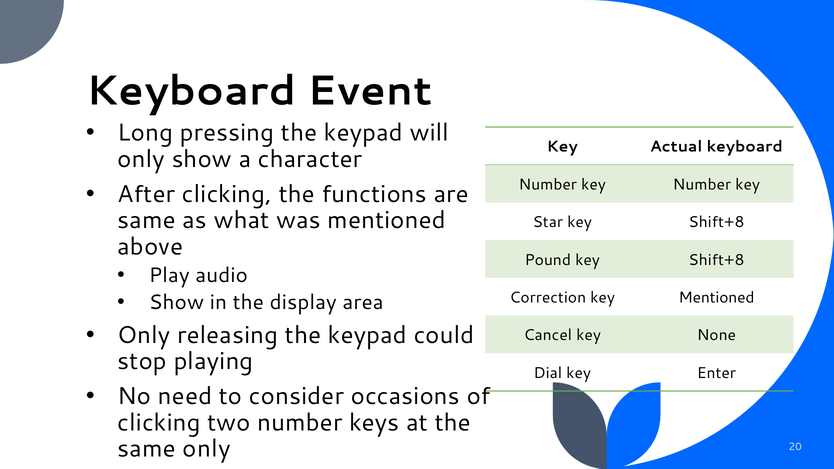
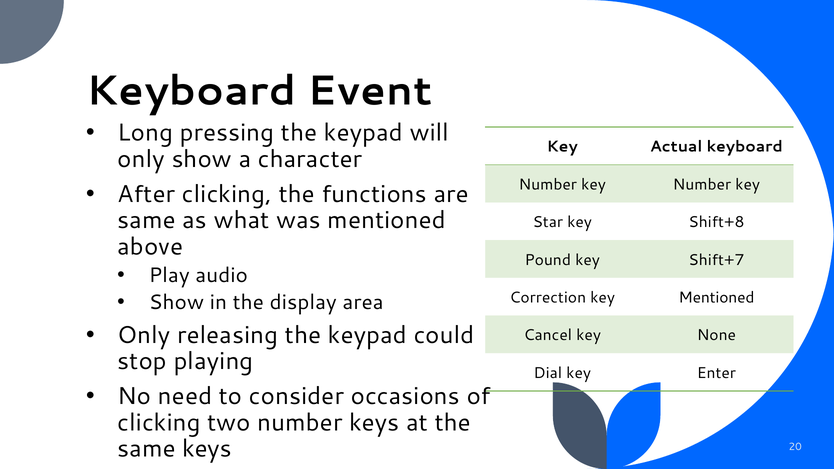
Pound key Shift+8: Shift+8 -> Shift+7 (716, 260)
same only: only -> keys (207, 449)
